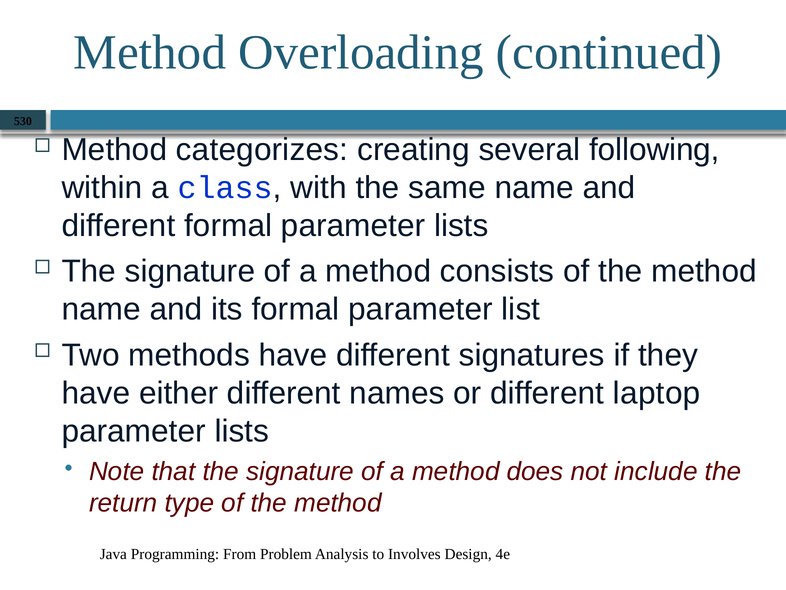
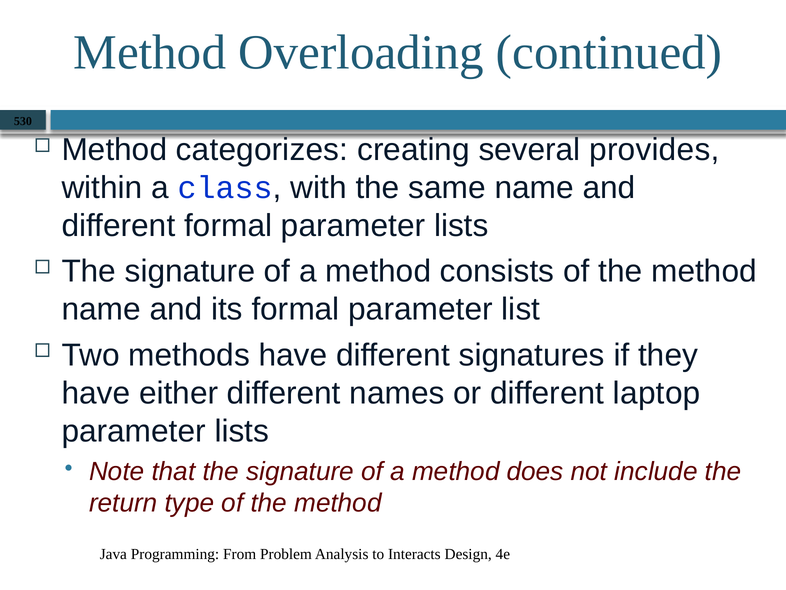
following: following -> provides (654, 150)
Involves: Involves -> Interacts (414, 554)
